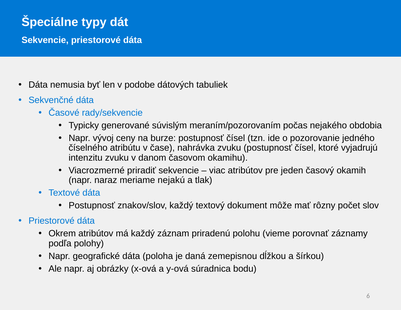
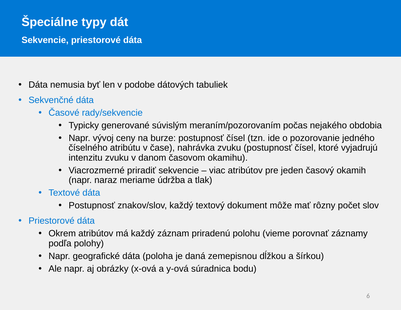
nejakú: nejakú -> údržba (171, 180)
